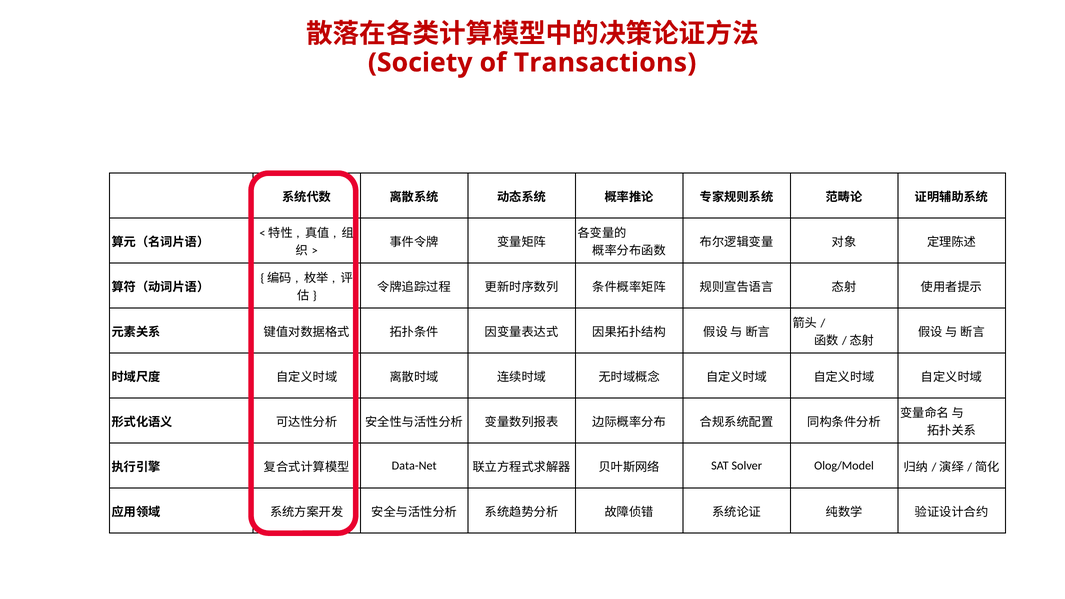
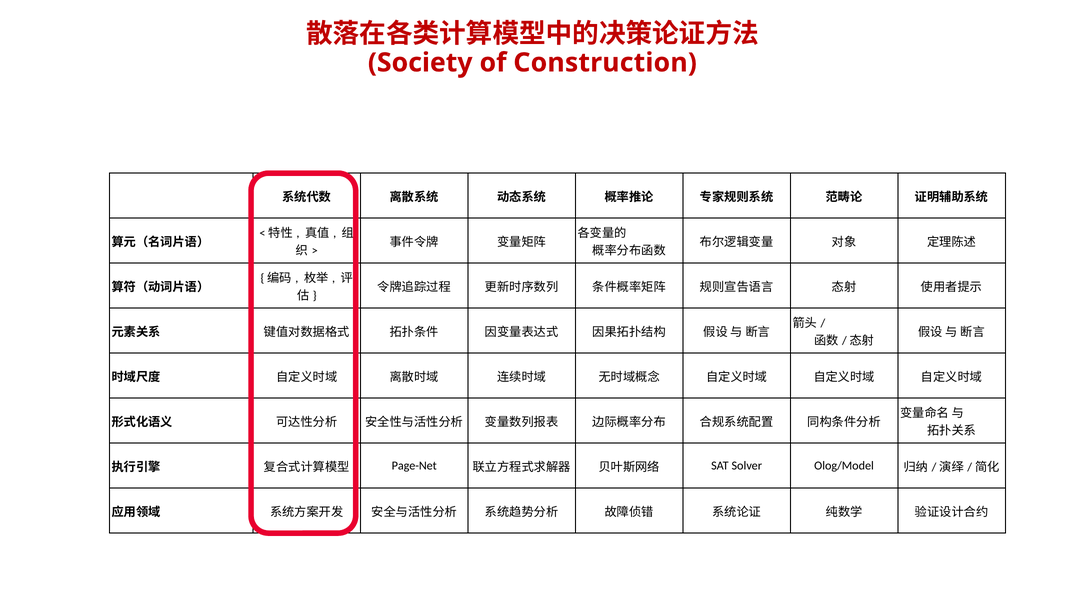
Transactions: Transactions -> Construction (605, 63)
Data-Net: Data-Net -> Page-Net (414, 466)
